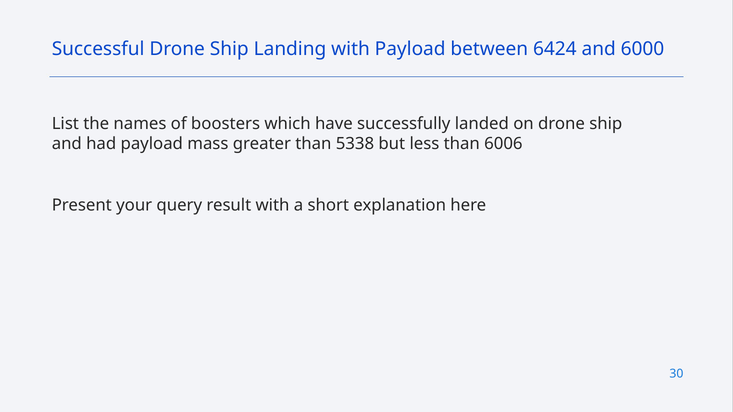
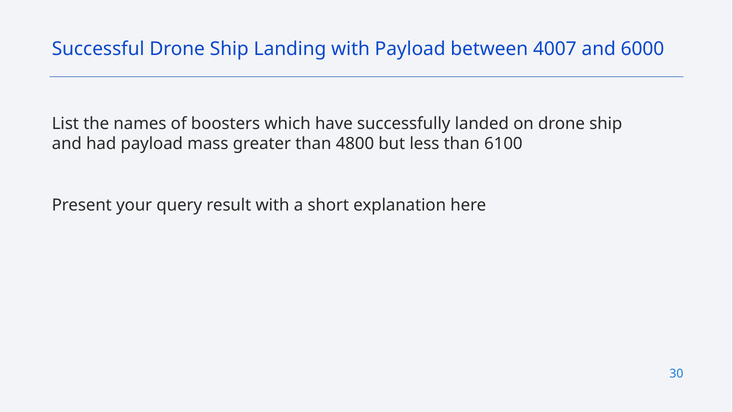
6424: 6424 -> 4007 (555, 49)
5338: 5338 -> 4800 (355, 144)
6006: 6006 -> 6100 (503, 144)
